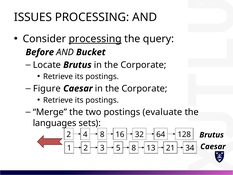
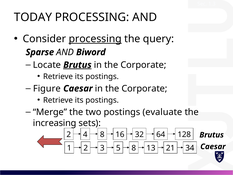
ISSUES: ISSUES -> TODAY (33, 17)
Before: Before -> Sparse (40, 52)
Bucket: Bucket -> Biword (91, 52)
Brutus underline: none -> present (77, 65)
languages: languages -> increasing (55, 123)
